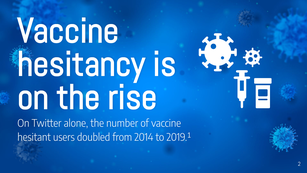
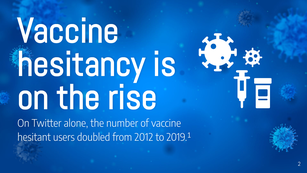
2014: 2014 -> 2012 (144, 137)
